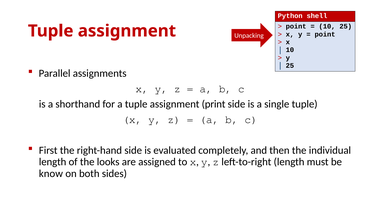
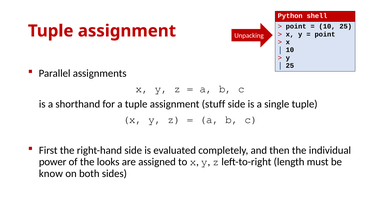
print: print -> stuff (213, 104)
length: length -> power (53, 161)
